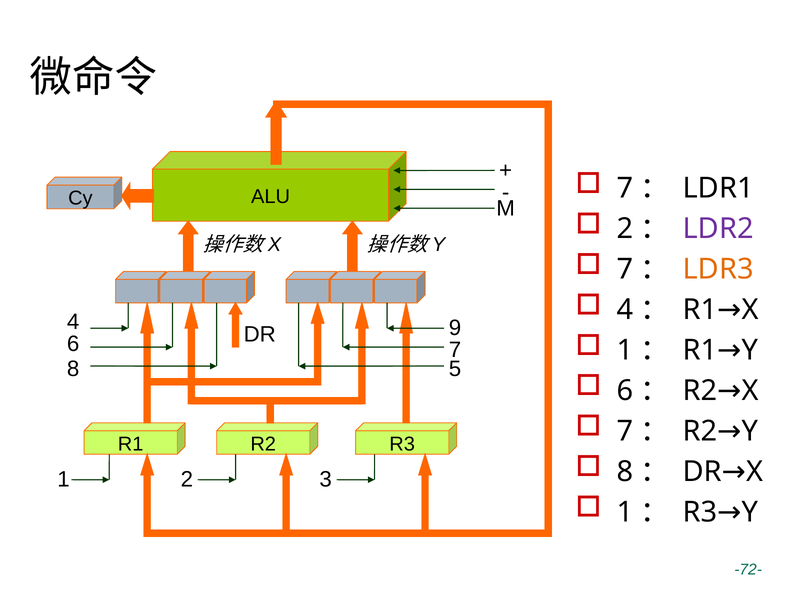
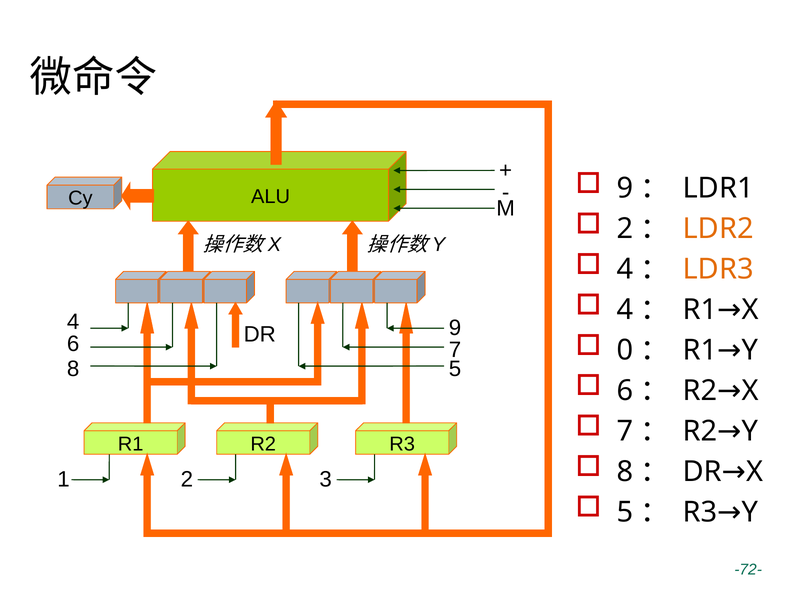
7: 7 -> 9 (625, 188)
LDR2 colour: purple -> orange (718, 229)
7: 7 -> 4 (625, 269)
1: 1 -> 0 (625, 350)
1: 1 -> 5 (625, 513)
